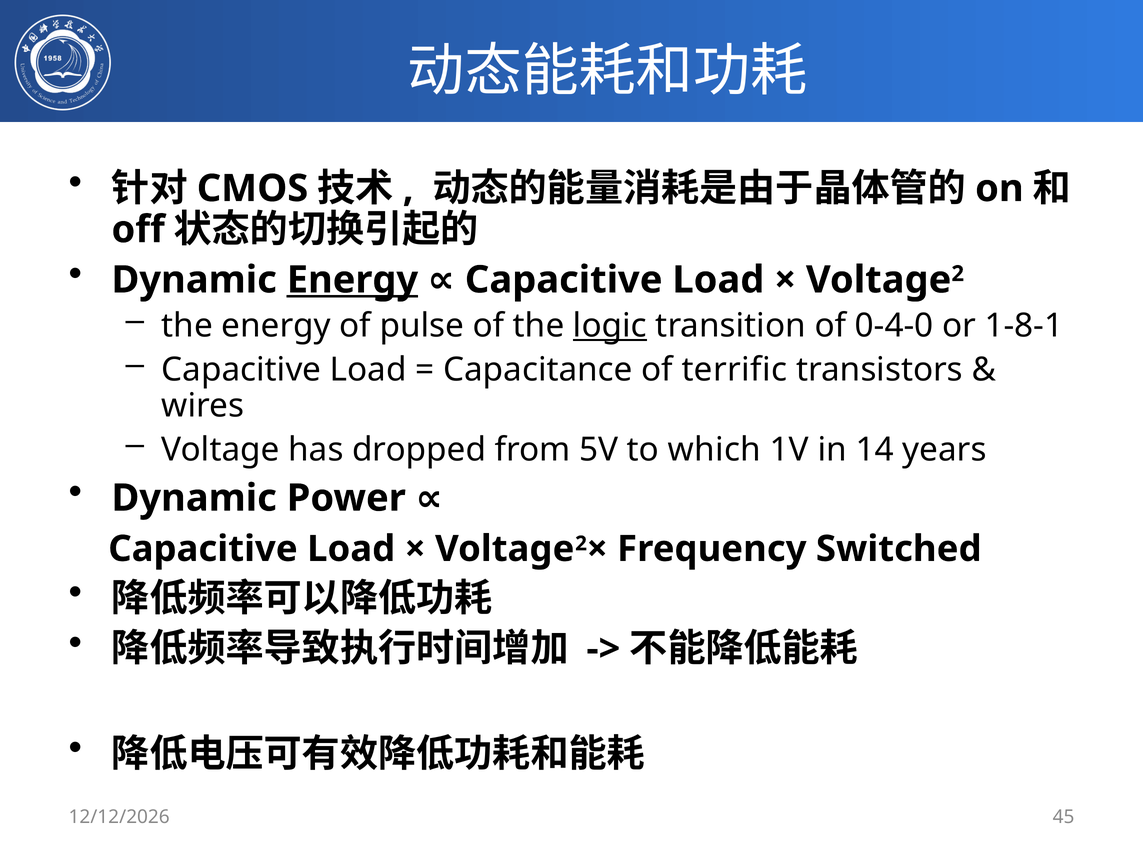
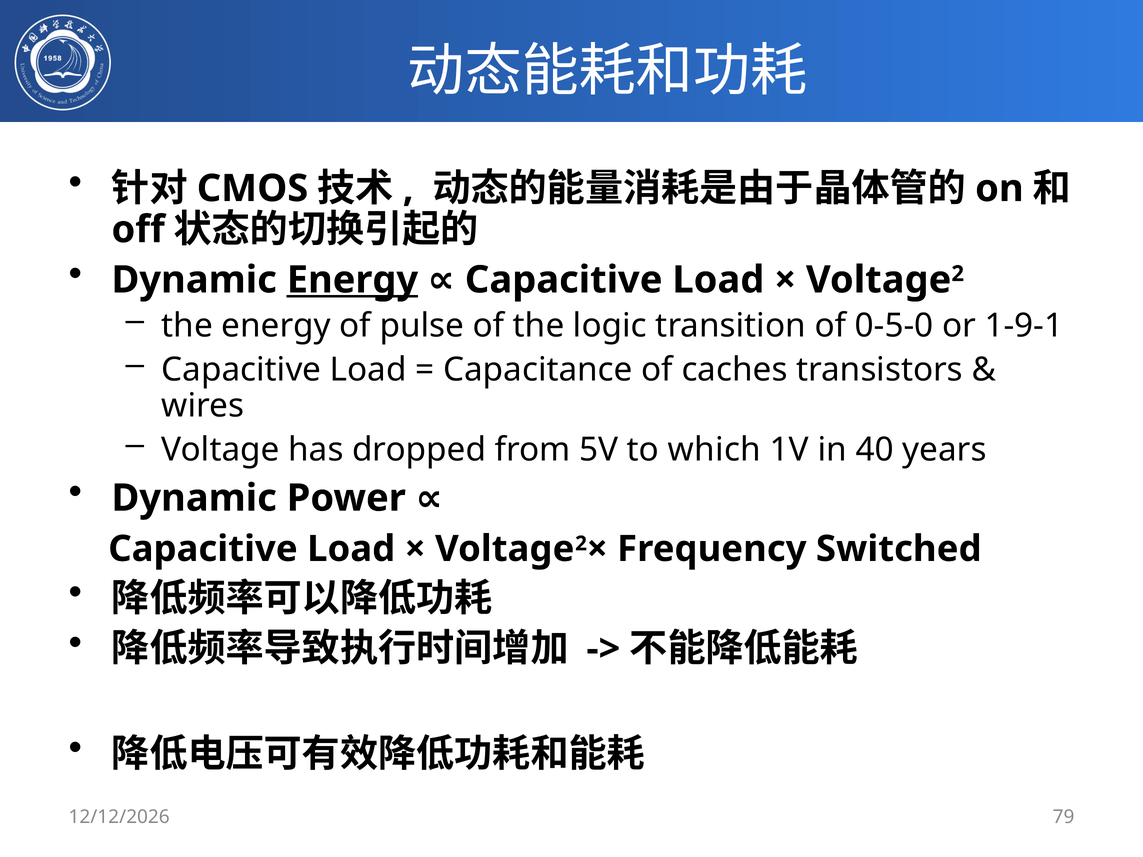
logic underline: present -> none (610, 326)
0-4-0: 0-4-0 -> 0-5-0 (894, 326)
1-8-1: 1-8-1 -> 1-9-1 (1024, 326)
terrific: terrific -> caches (734, 370)
14: 14 -> 40 (875, 450)
45: 45 -> 79 (1064, 817)
